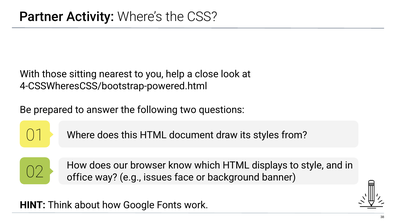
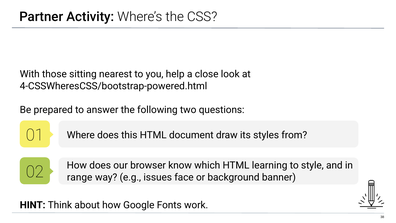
displays: displays -> learning (270, 165)
office: office -> range (80, 177)
